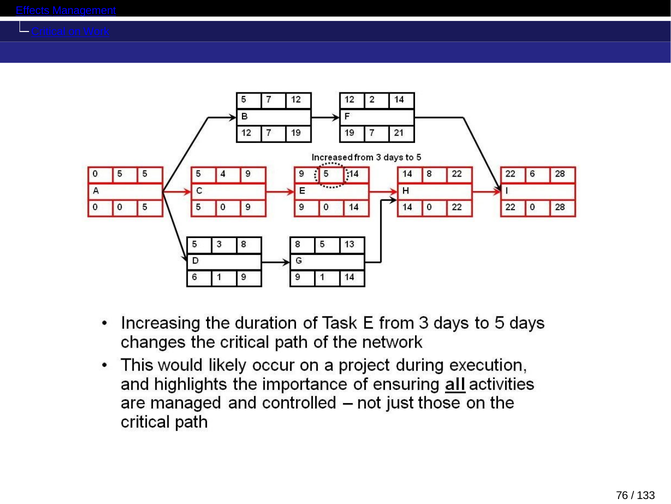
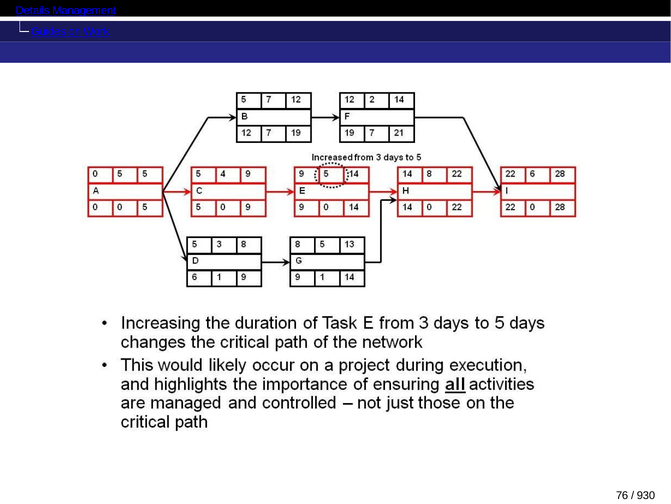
Effects: Effects -> Details (33, 11)
Critical: Critical -> Guides (48, 32)
133: 133 -> 930 (646, 495)
